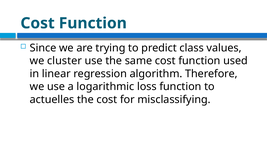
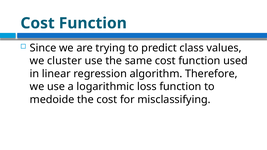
actuelles: actuelles -> medoide (52, 100)
